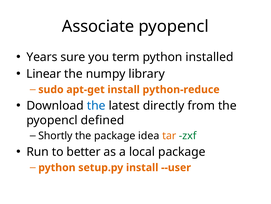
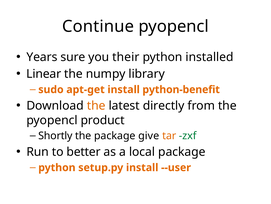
Associate: Associate -> Continue (98, 26)
term: term -> their (126, 57)
python-reduce: python-reduce -> python-benefit (181, 89)
the colour: blue -> orange (96, 105)
defined: defined -> product (103, 120)
idea: idea -> give (149, 135)
